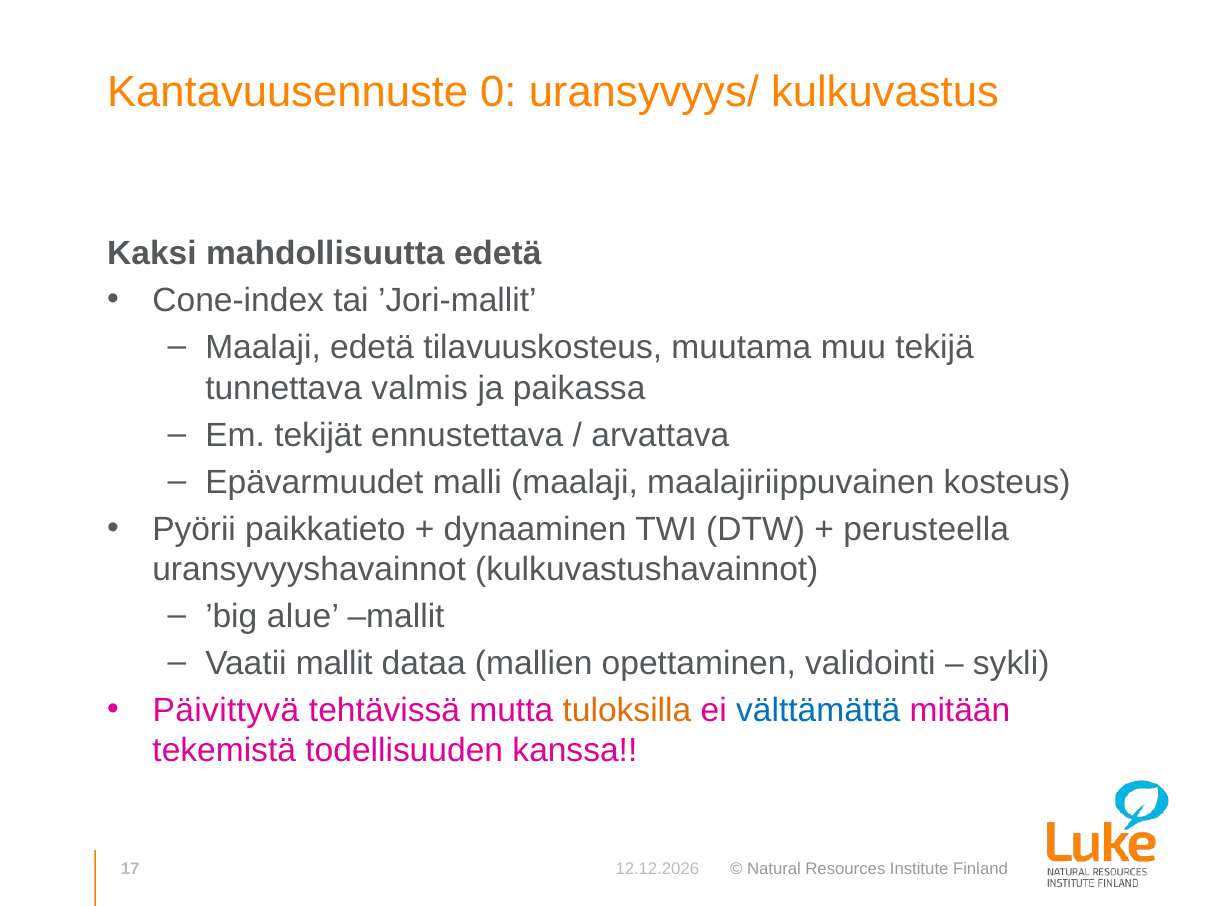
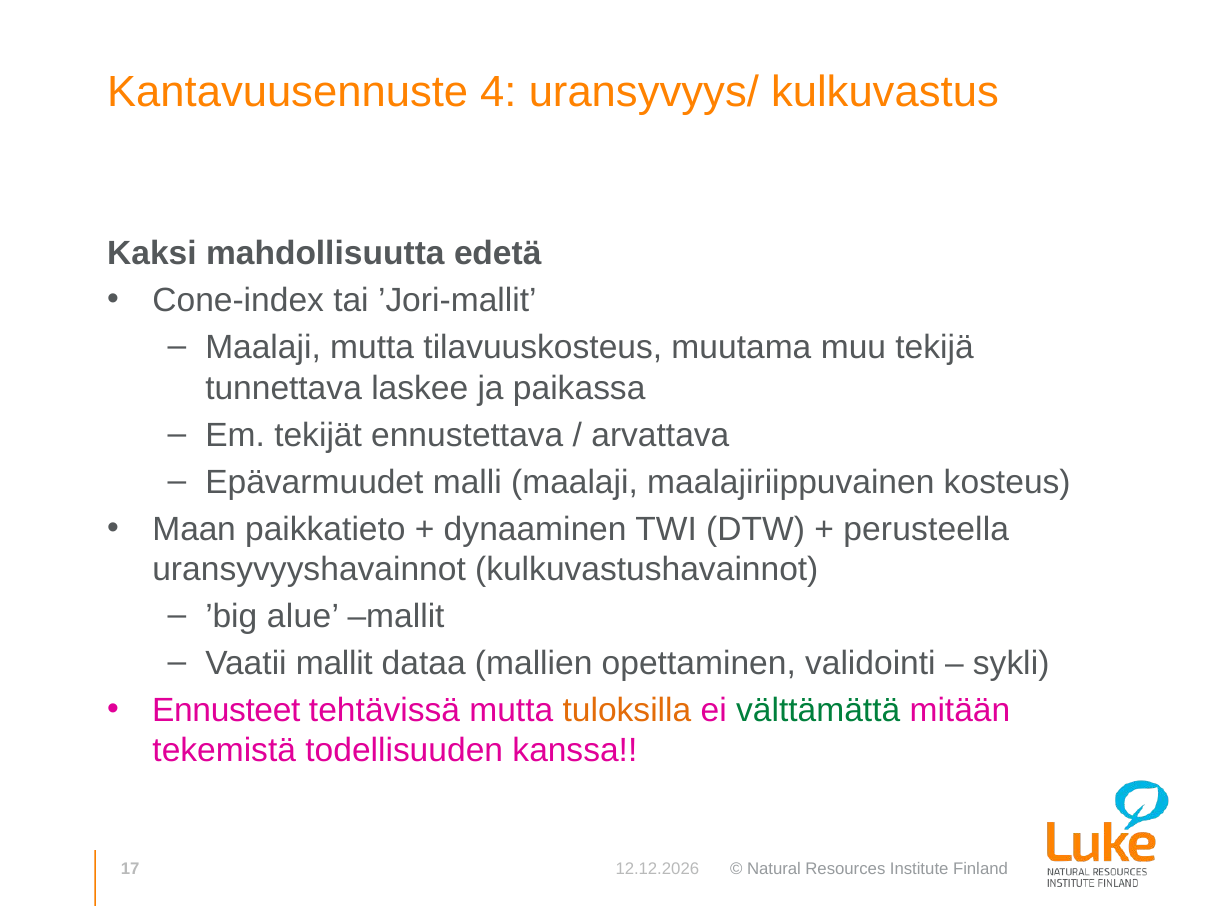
0: 0 -> 4 (498, 92)
Maalaji edetä: edetä -> mutta (372, 347)
valmis: valmis -> laskee (420, 388)
Pyörii: Pyörii -> Maan (194, 529)
Päivittyvä: Päivittyvä -> Ennusteet (226, 710)
välttämättä colour: blue -> green (818, 710)
